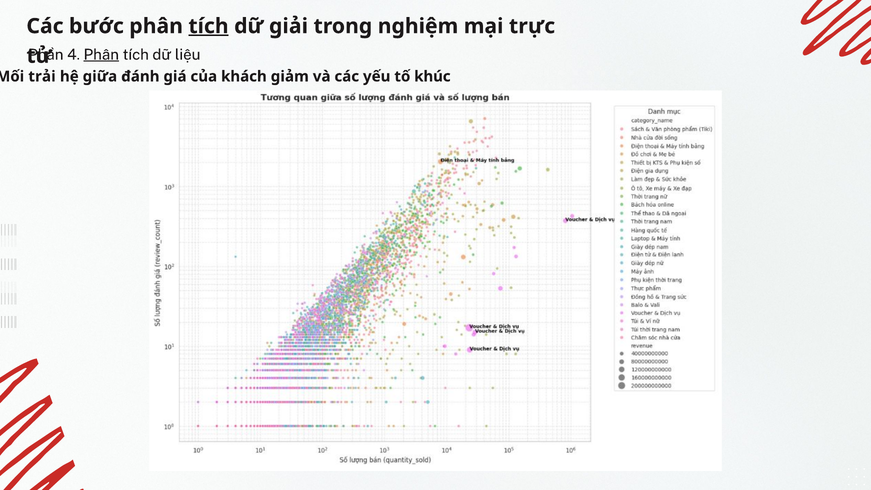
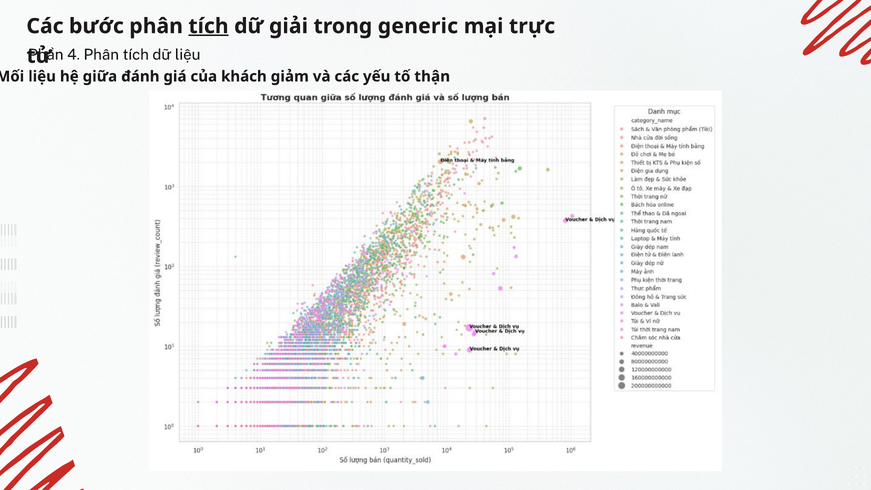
nghiệm: nghiệm -> generic (418, 26)
Phân underline: present -> none (101, 55)
trải: trải -> liệu (42, 76)
khúc: khúc -> thận (432, 76)
